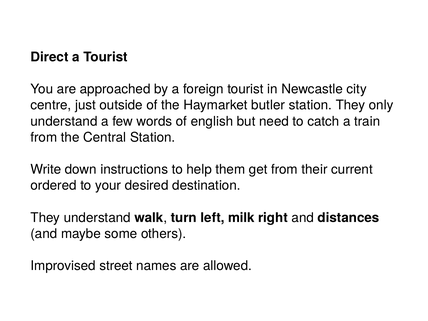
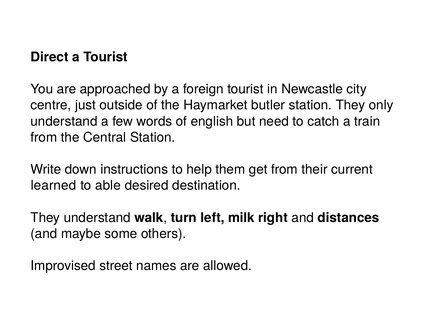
ordered: ordered -> learned (54, 186)
your: your -> able (108, 186)
